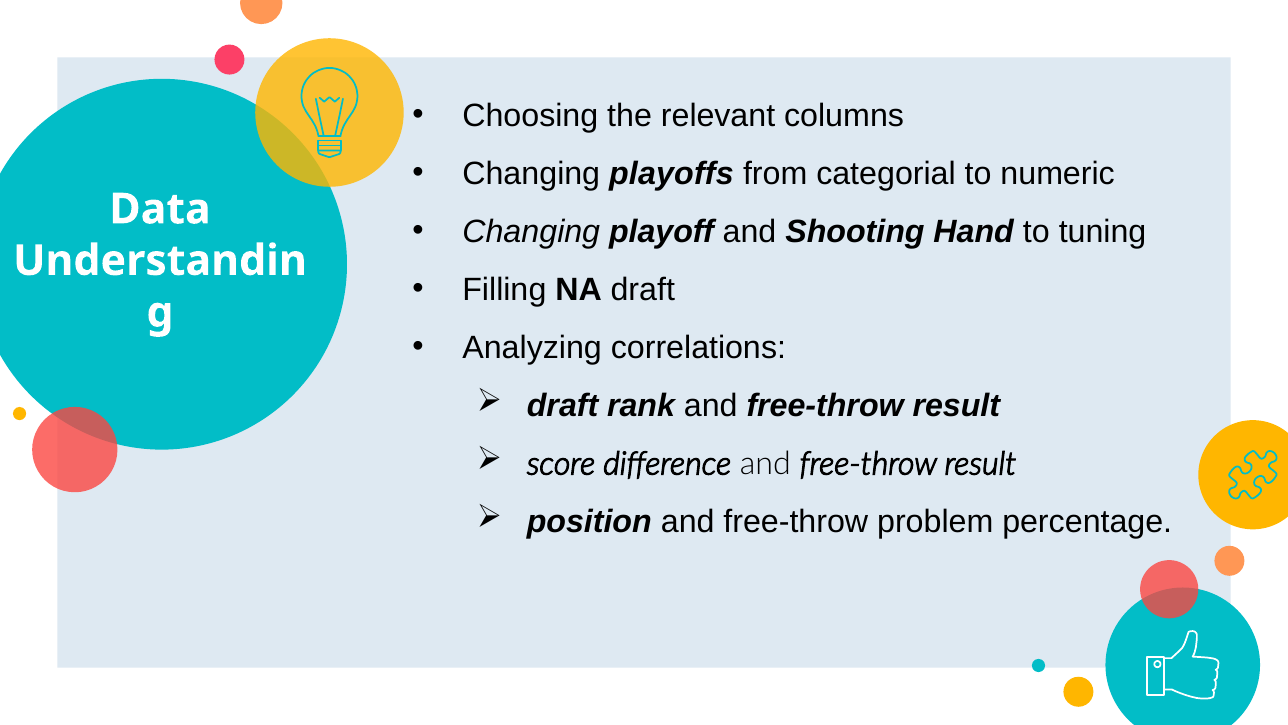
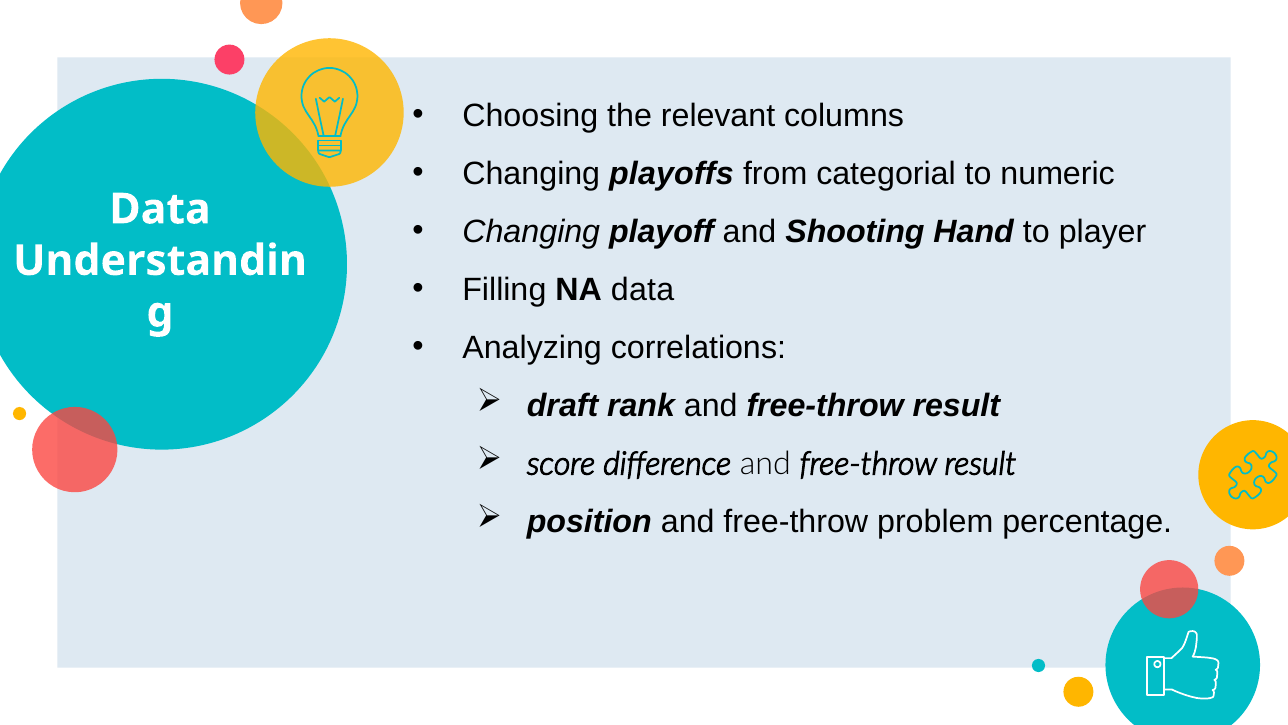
tuning: tuning -> player (1103, 232)
NA draft: draft -> data (643, 290)
